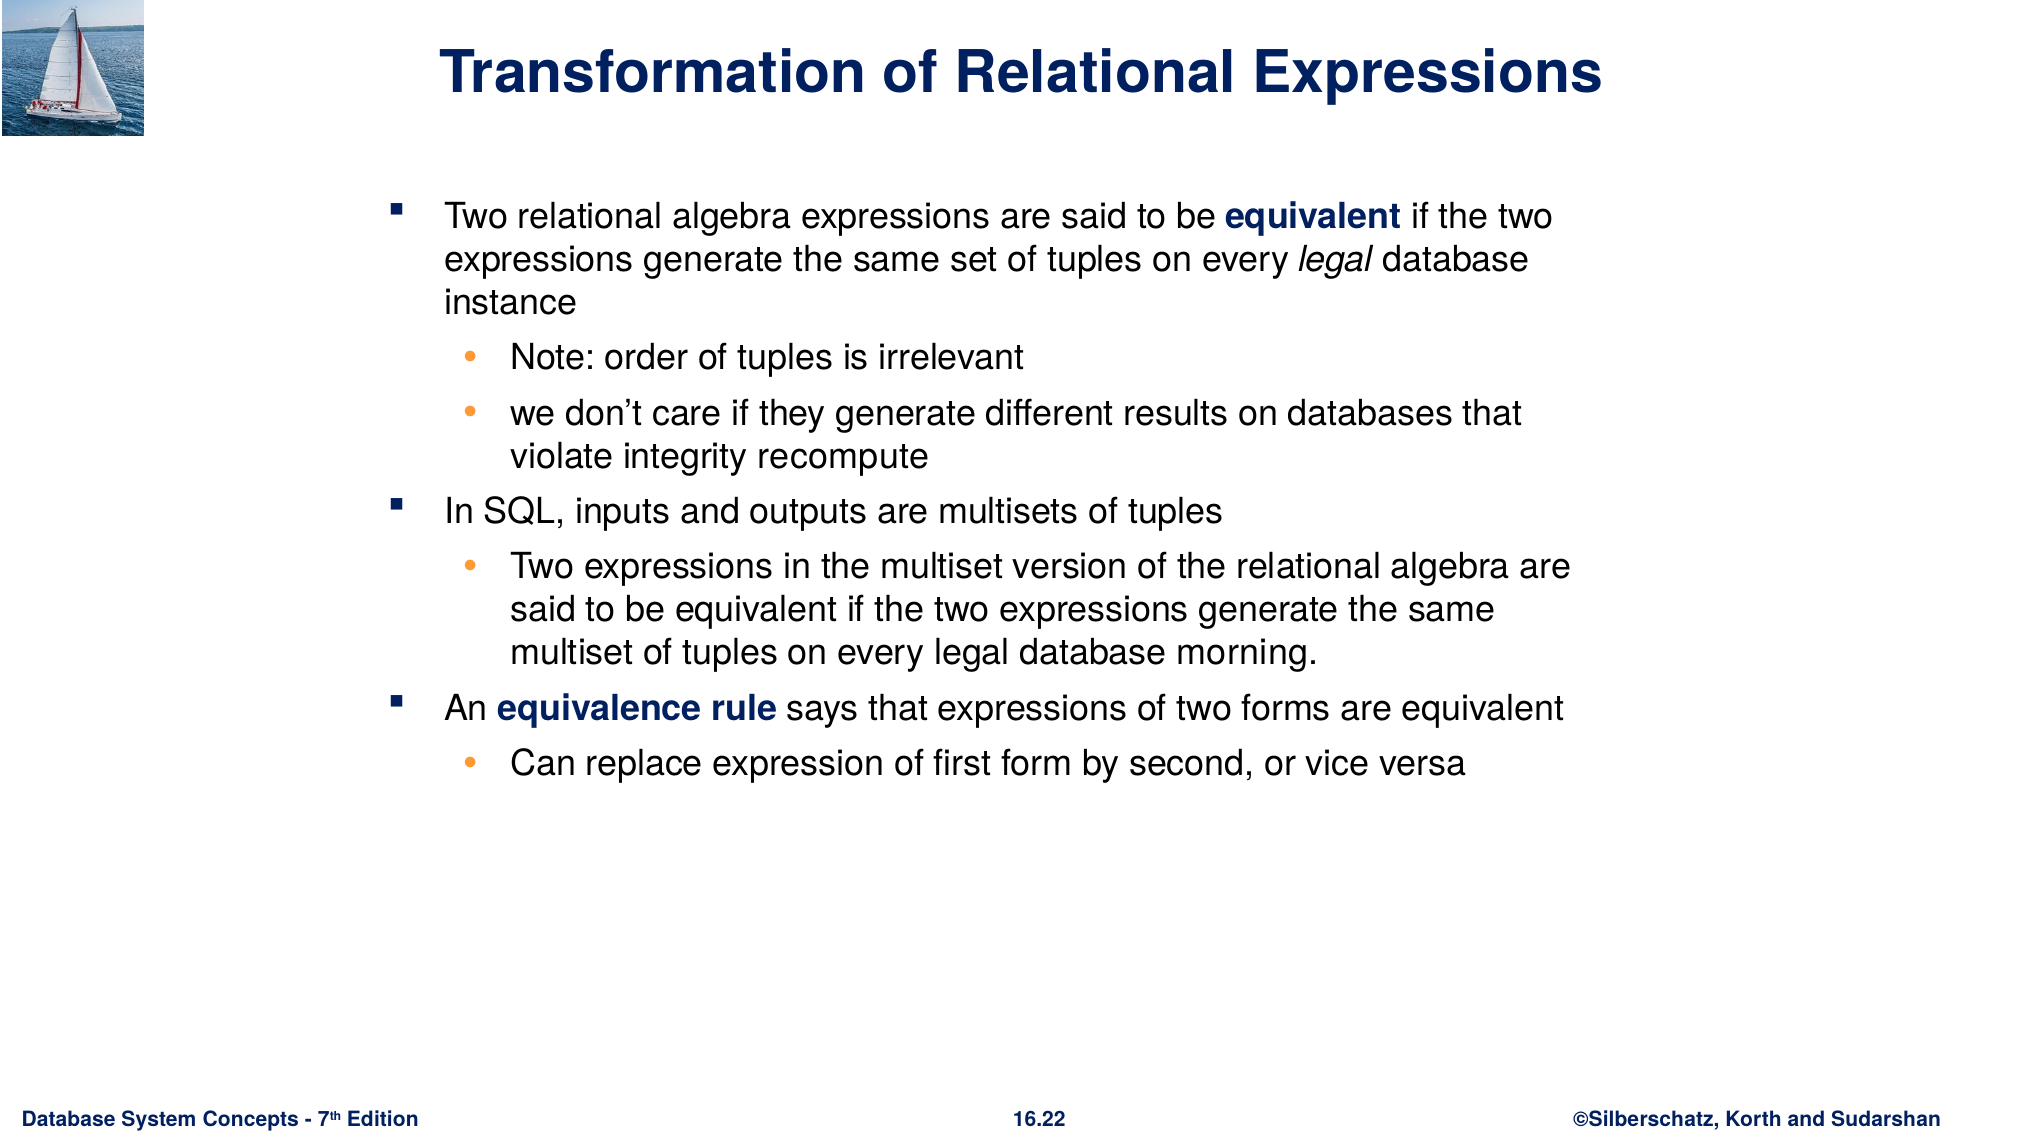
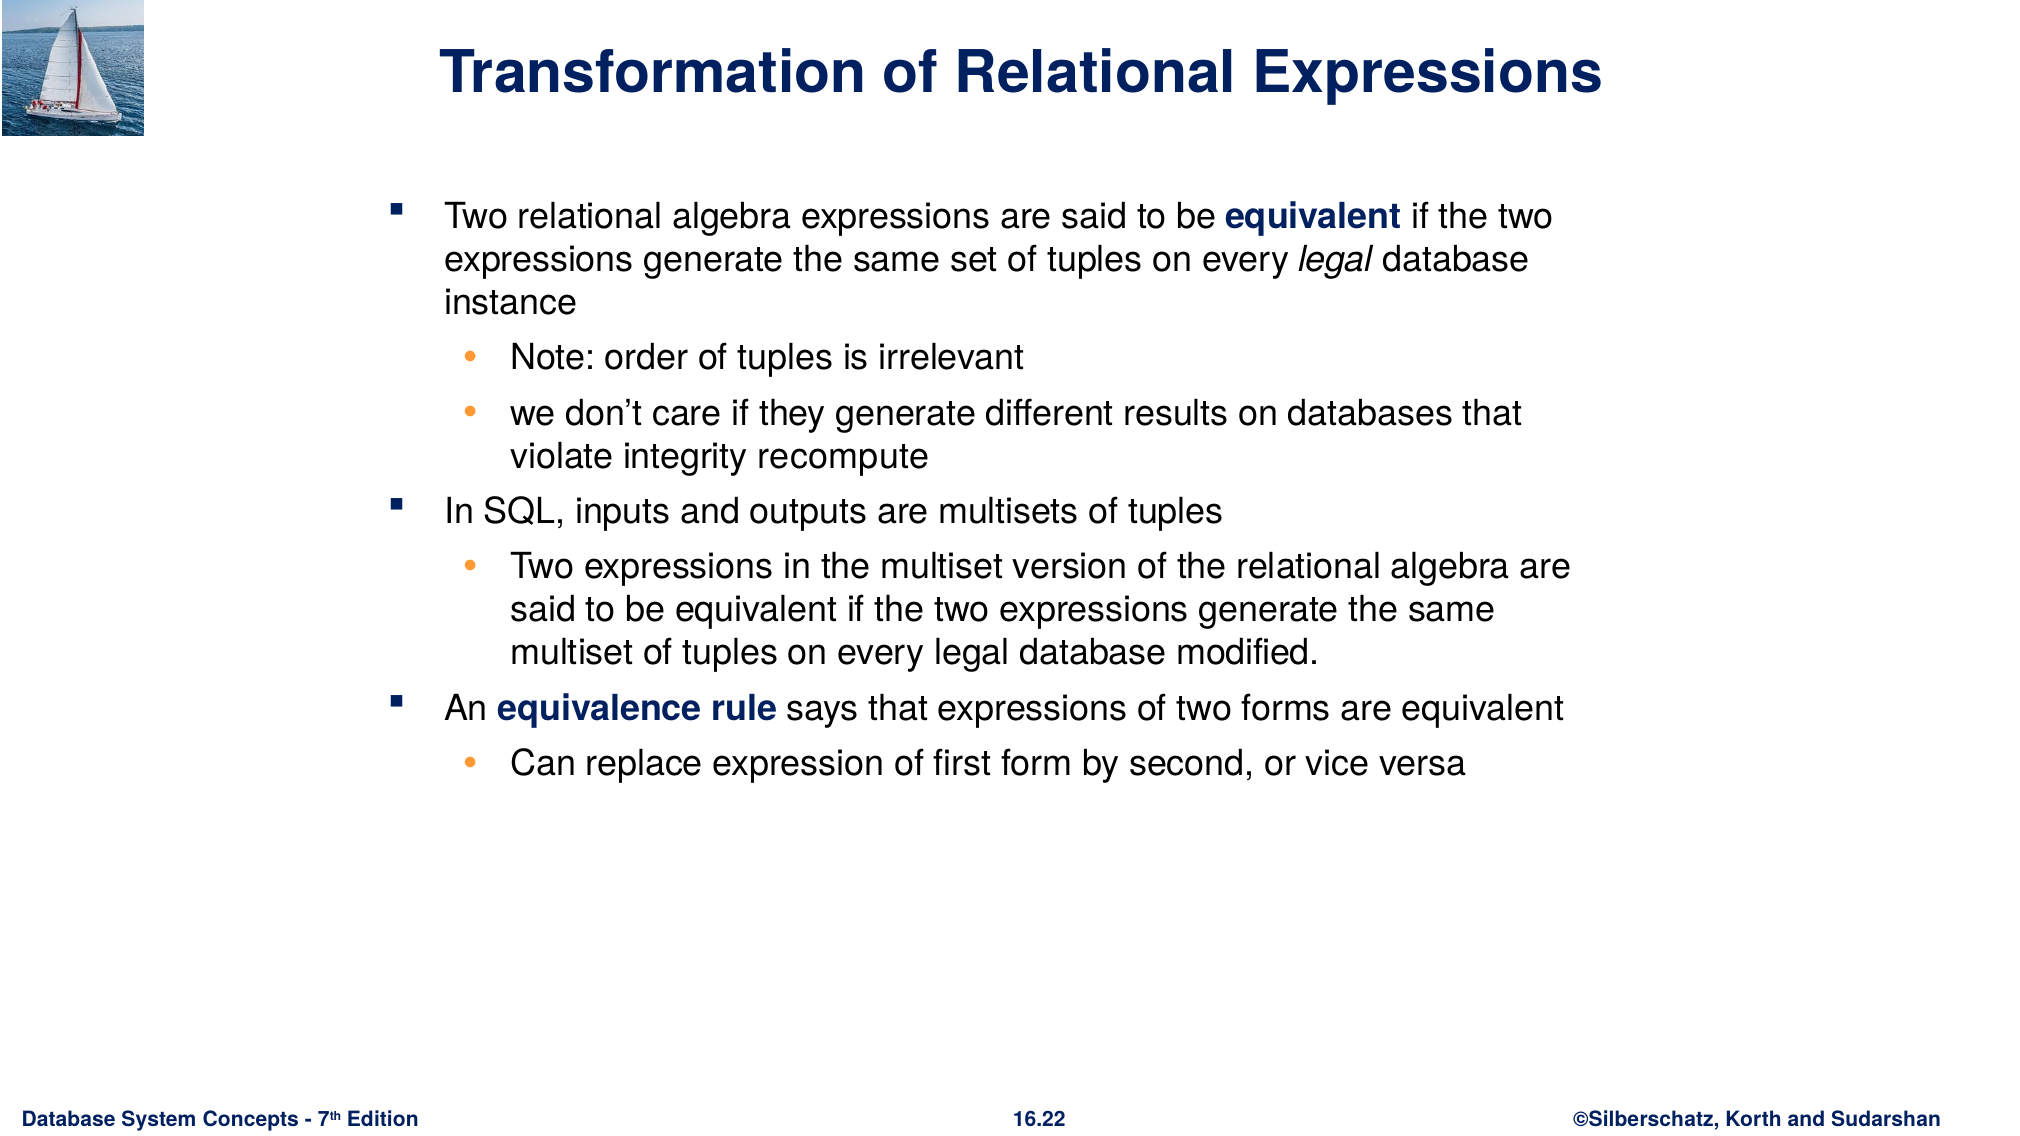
morning: morning -> modified (1248, 653)
